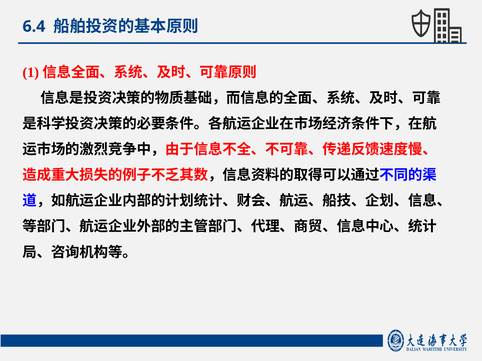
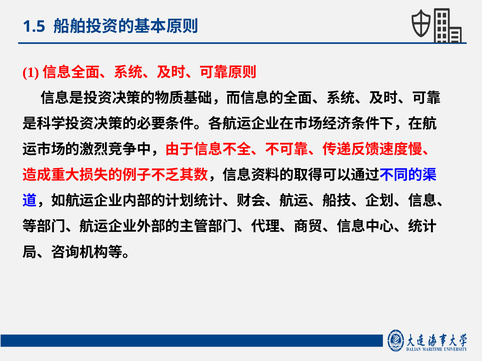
6.4: 6.4 -> 1.5 (34, 26)
